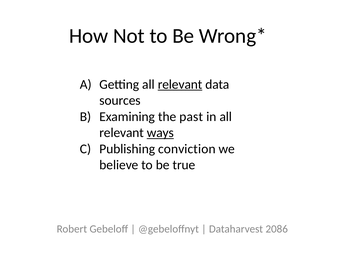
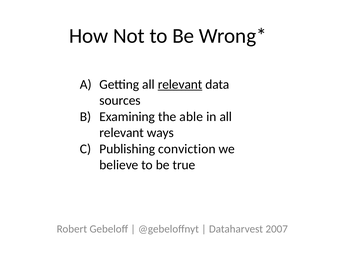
past: past -> able (191, 117)
ways underline: present -> none (160, 133)
2086: 2086 -> 2007 (277, 229)
